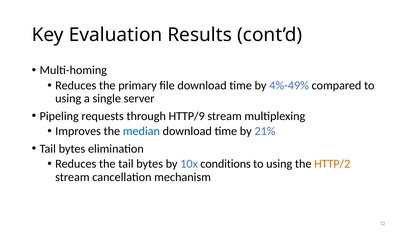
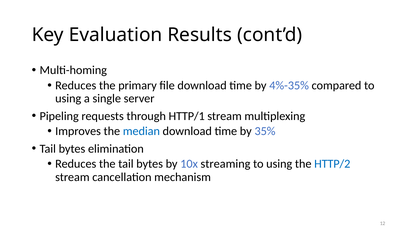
4%-49%: 4%-49% -> 4%-35% (289, 86)
HTTP/9: HTTP/9 -> HTTP/1 (187, 116)
21%: 21% -> 35% (265, 132)
conditions: conditions -> streaming (225, 164)
HTTP/2 colour: orange -> blue (332, 164)
